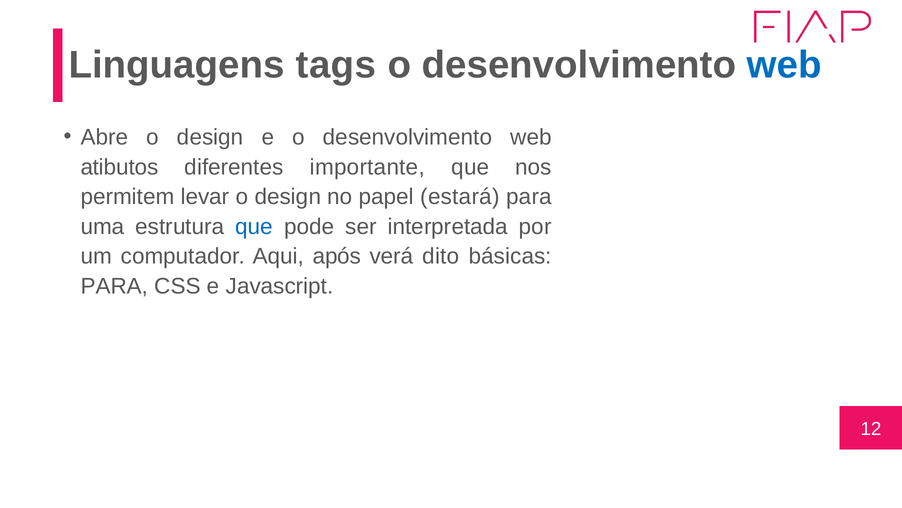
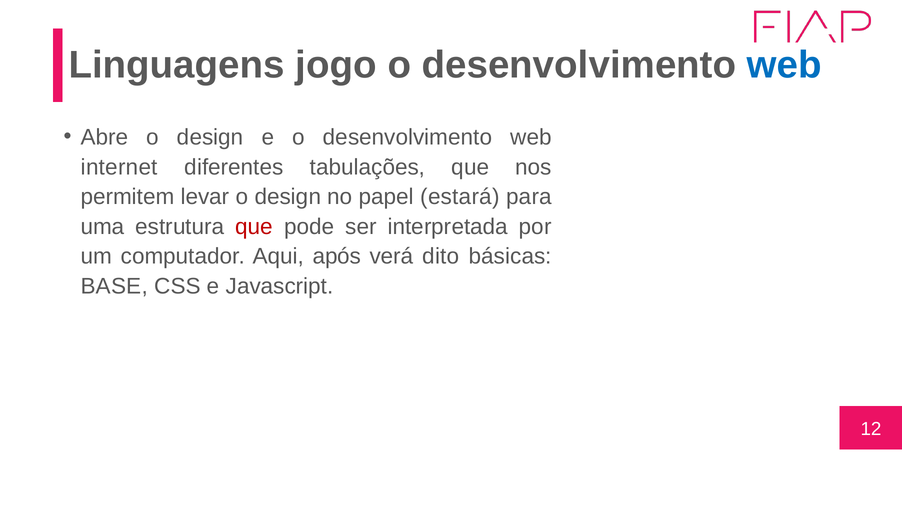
tags: tags -> jogo (336, 65)
atibutos: atibutos -> internet (119, 167)
importante: importante -> tabulações (367, 167)
que colour: blue -> red (254, 226)
PARA: PARA -> BASE (114, 286)
